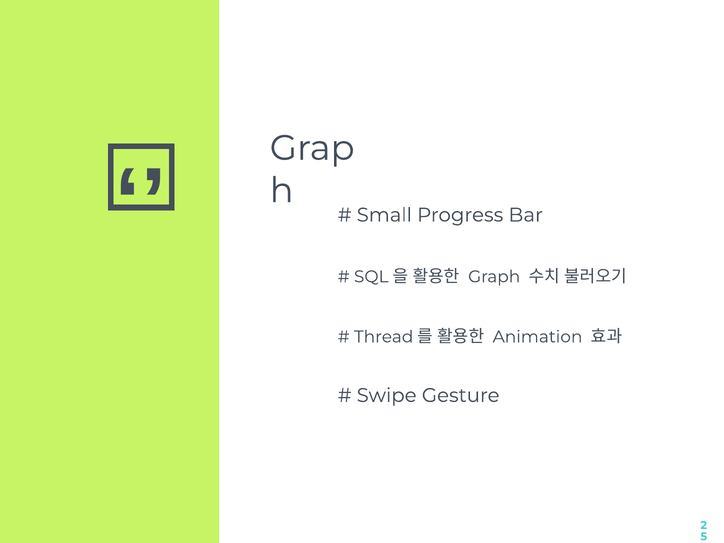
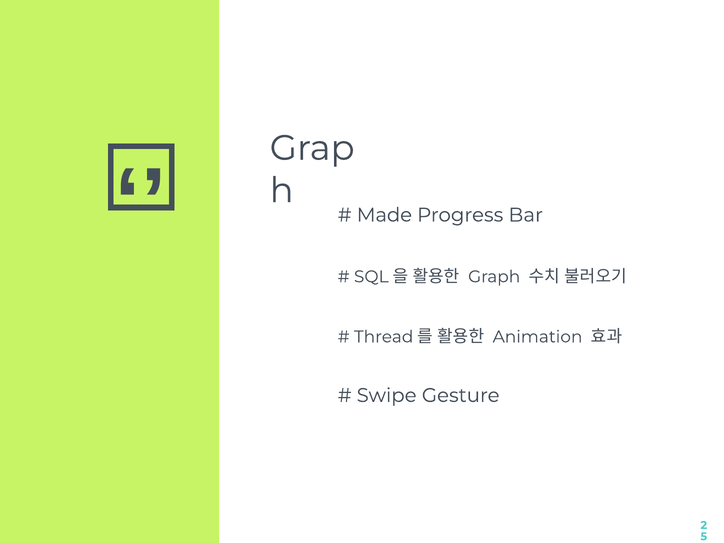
Small: Small -> Made (384, 215)
